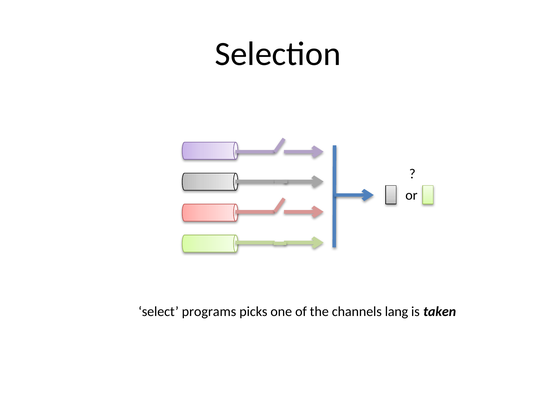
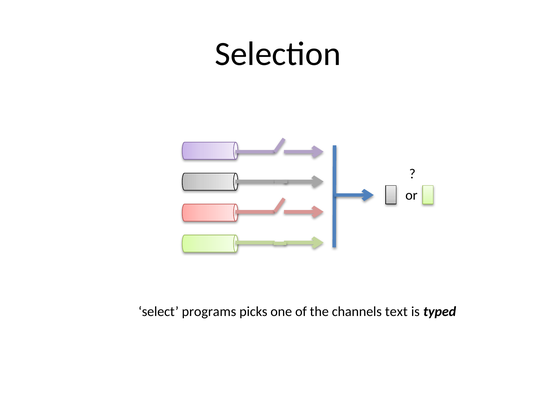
lang: lang -> text (396, 312)
taken: taken -> typed (440, 312)
